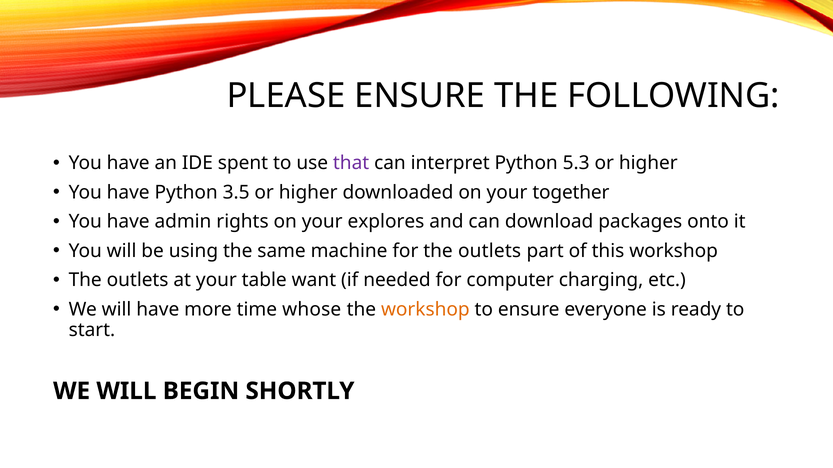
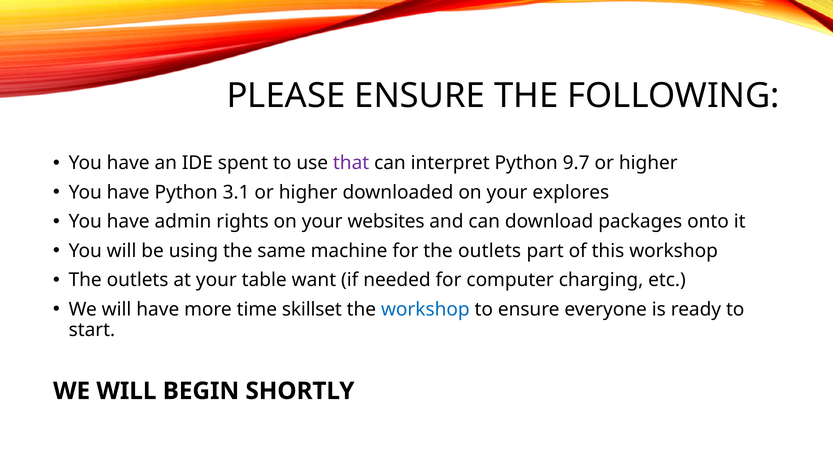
5.3: 5.3 -> 9.7 (576, 163)
3.5: 3.5 -> 3.1 (236, 193)
together: together -> explores (571, 193)
explores: explores -> websites (386, 222)
whose: whose -> skillset (312, 310)
workshop colour: orange -> blue (425, 310)
